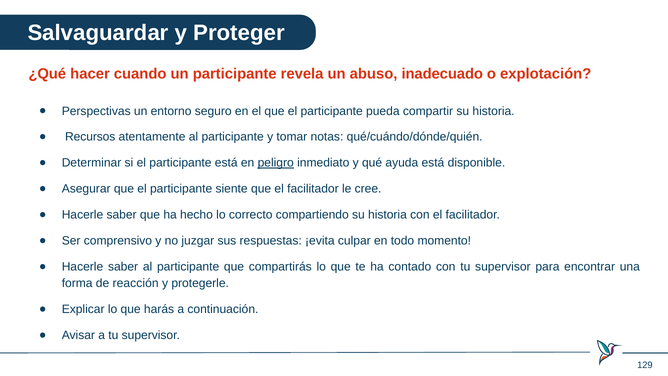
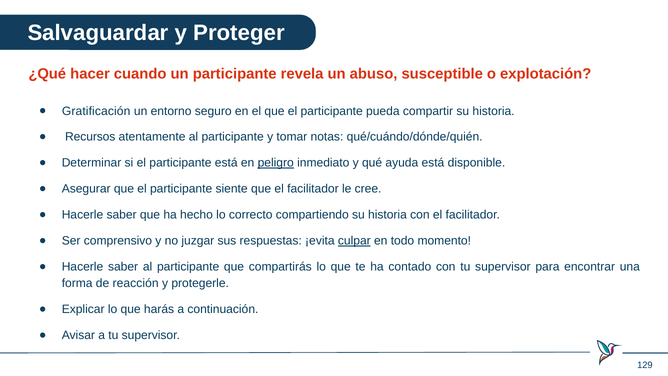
inadecuado: inadecuado -> susceptible (442, 74)
Perspectivas: Perspectivas -> Gratificación (96, 111)
culpar underline: none -> present (354, 241)
